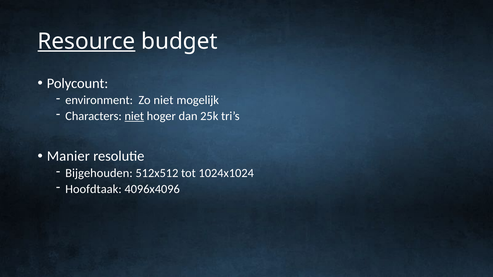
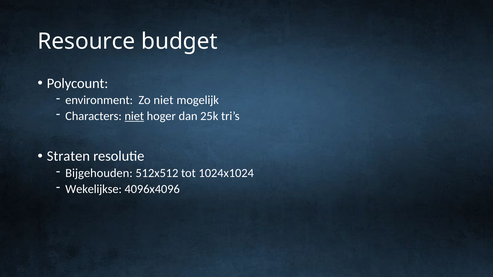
Resource underline: present -> none (86, 41)
Manier: Manier -> Straten (68, 156)
Hoofdtaak: Hoofdtaak -> Wekelijkse (94, 189)
